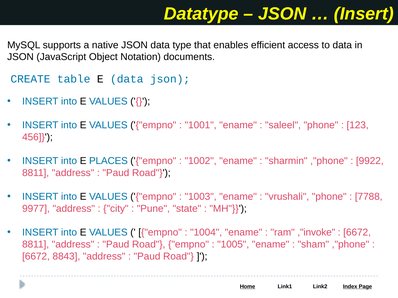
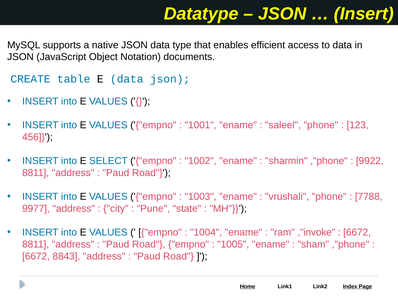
PLACES: PLACES -> SELECT (108, 161)
